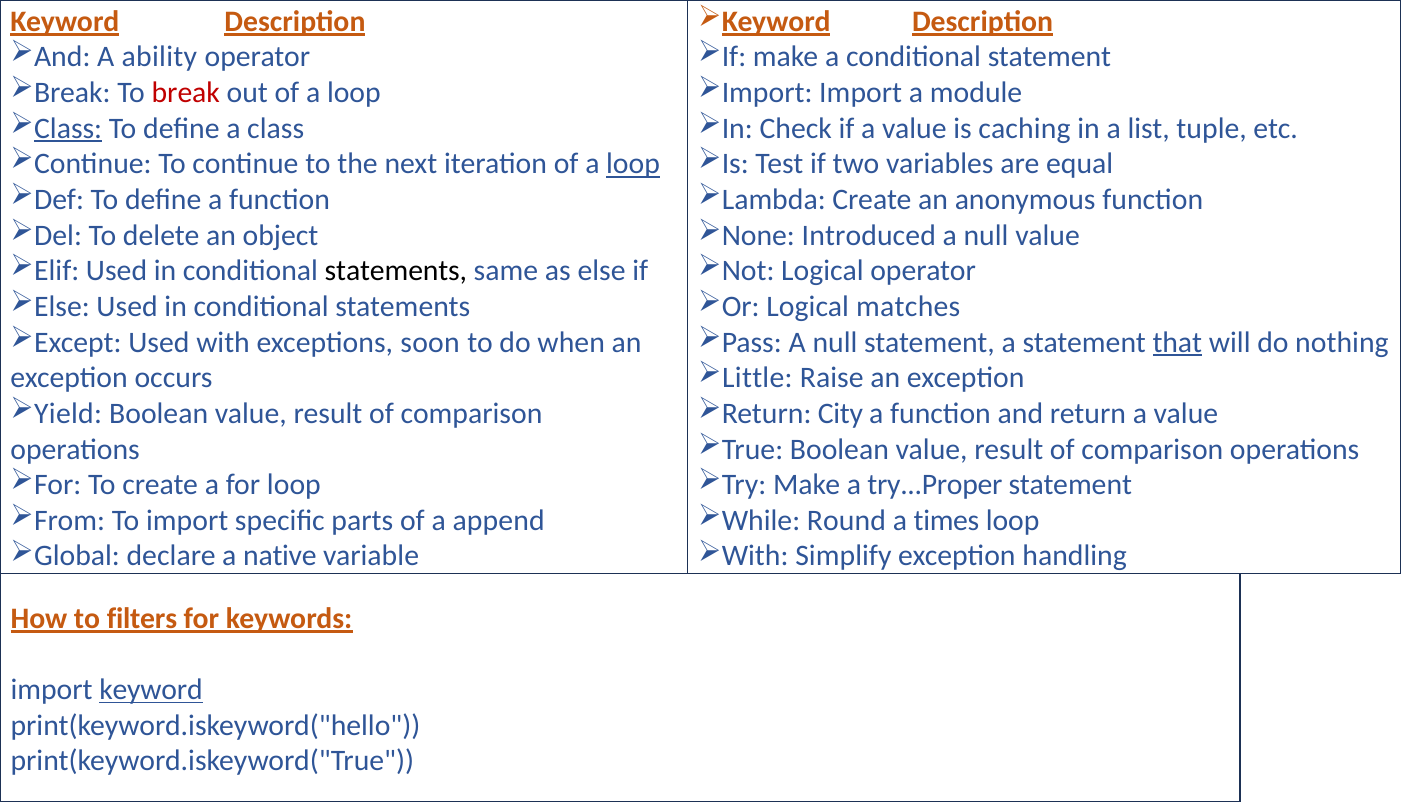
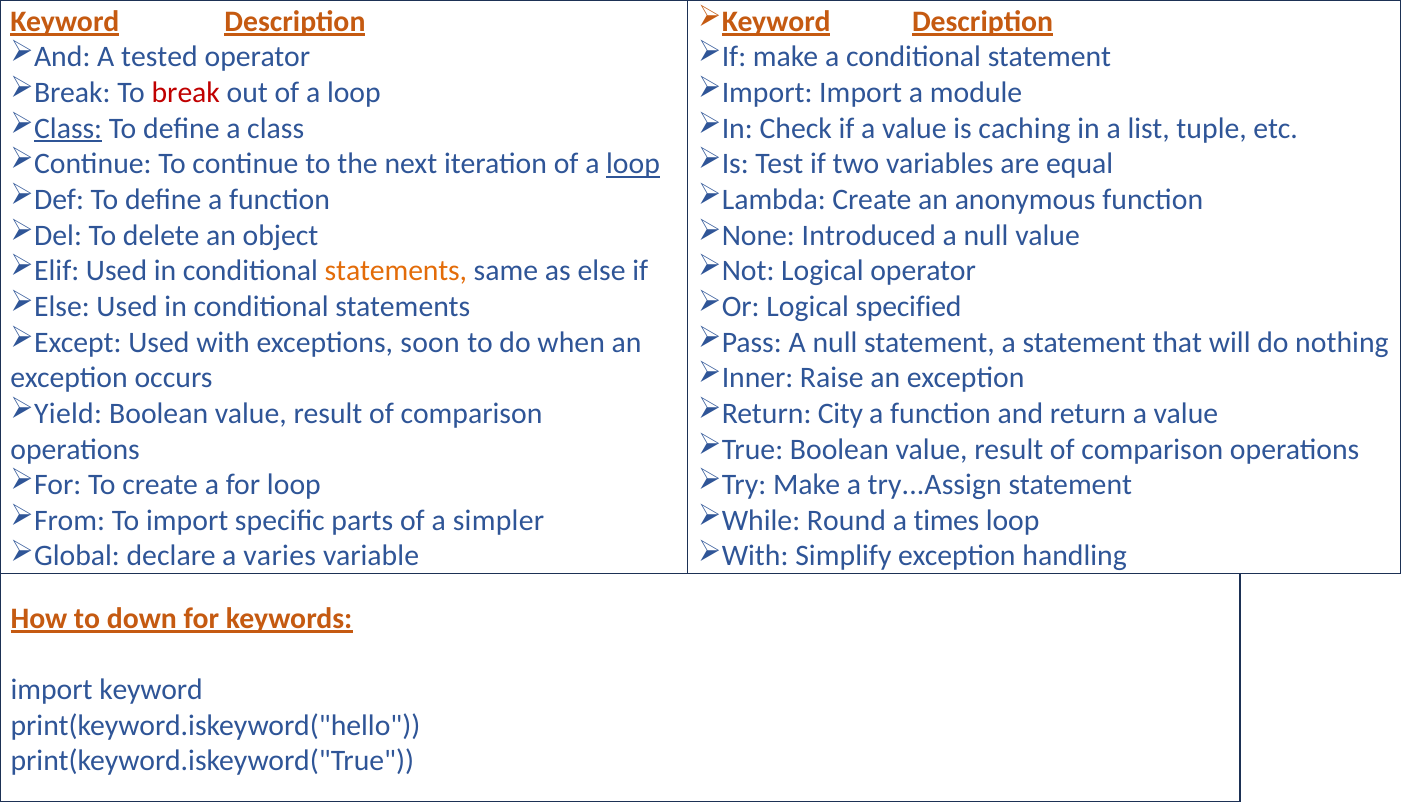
ability: ability -> tested (159, 57)
statements colour: black -> orange (396, 271)
matches: matches -> specified (908, 307)
that underline: present -> none (1177, 342)
Little: Little -> Inner (758, 378)
try...Proper: try...Proper -> try...Assign (935, 485)
append: append -> simpler (499, 521)
native: native -> varies (280, 556)
filters: filters -> down (142, 619)
keyword underline: present -> none (151, 690)
